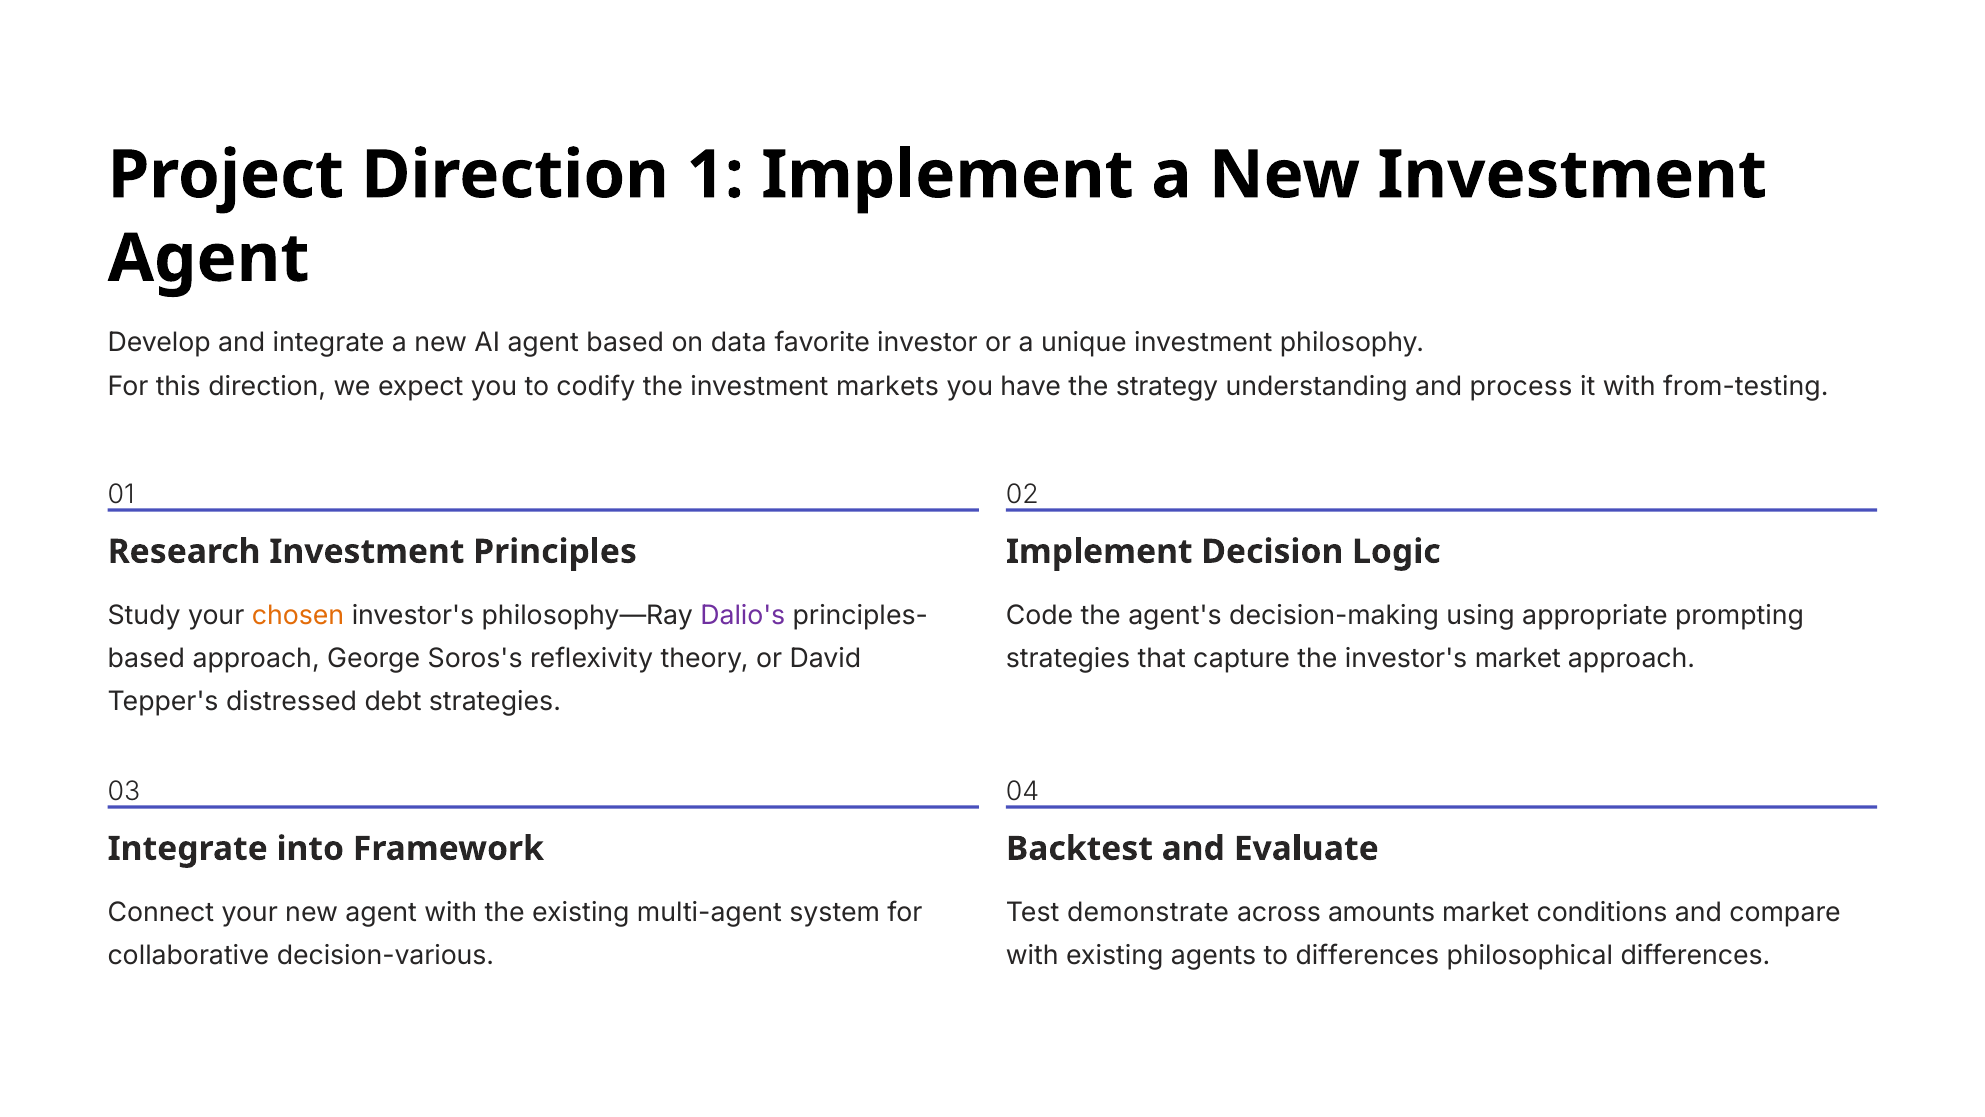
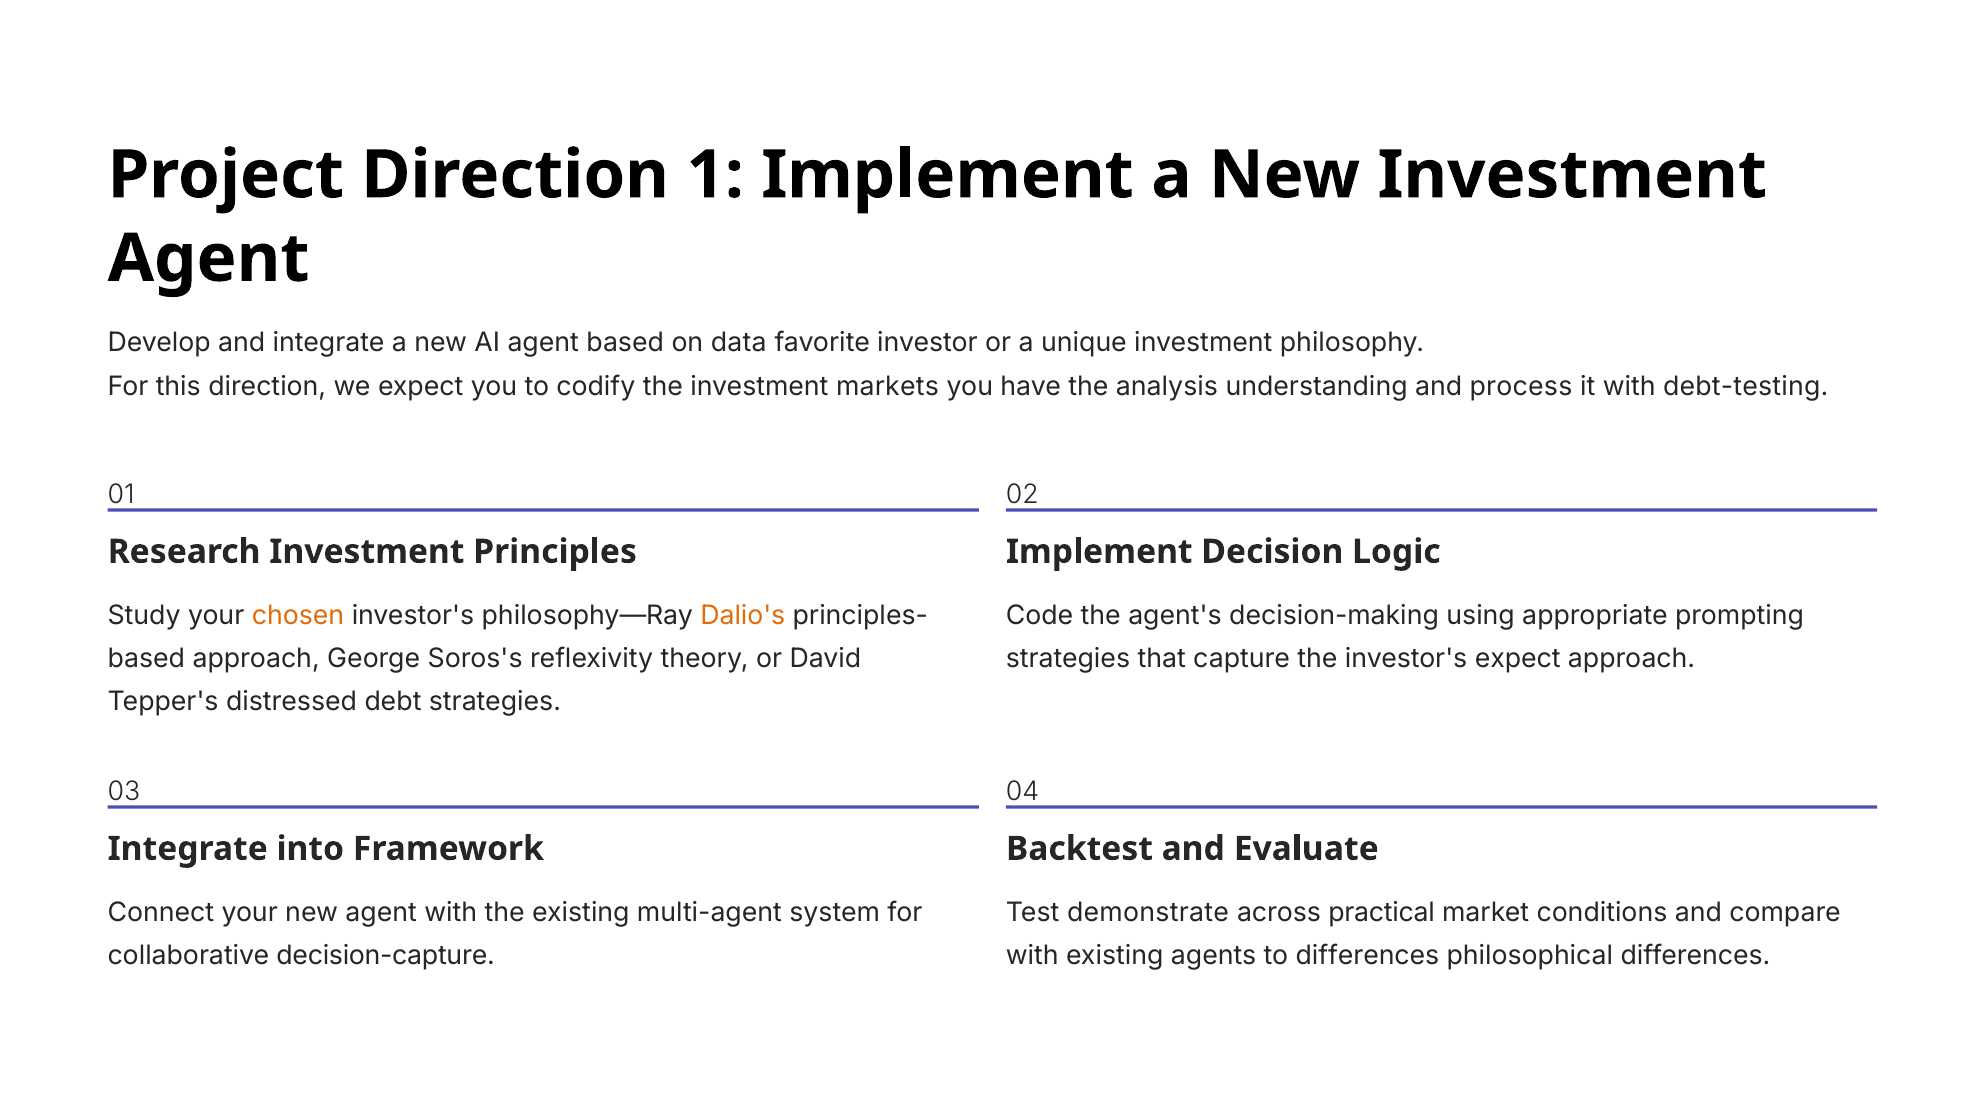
strategy: strategy -> analysis (1167, 386)
from-testing: from-testing -> debt-testing (1746, 386)
Dalio's colour: purple -> orange (743, 615)
investor's market: market -> expect (1518, 658)
amounts: amounts -> practical (1382, 912)
decision-various: decision-various -> decision-capture (386, 955)
